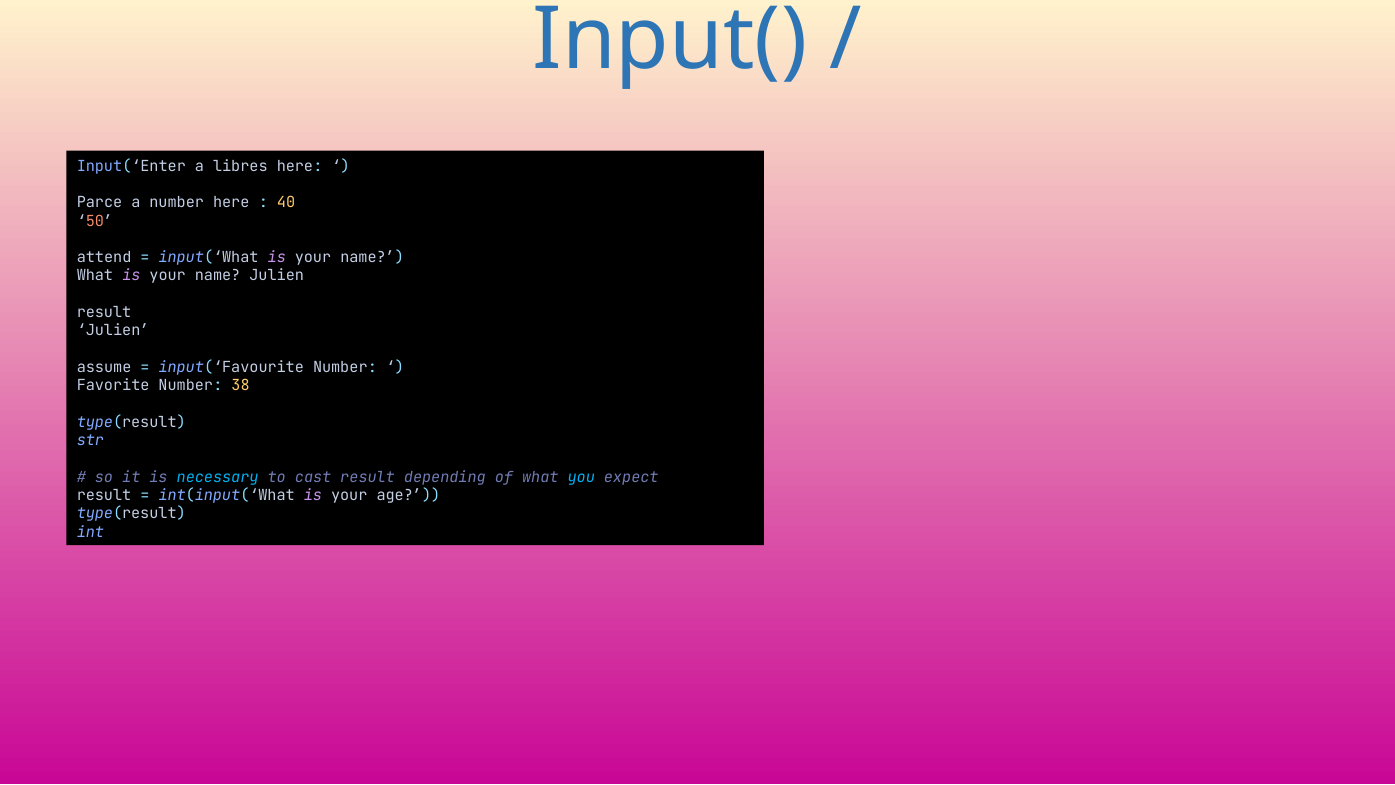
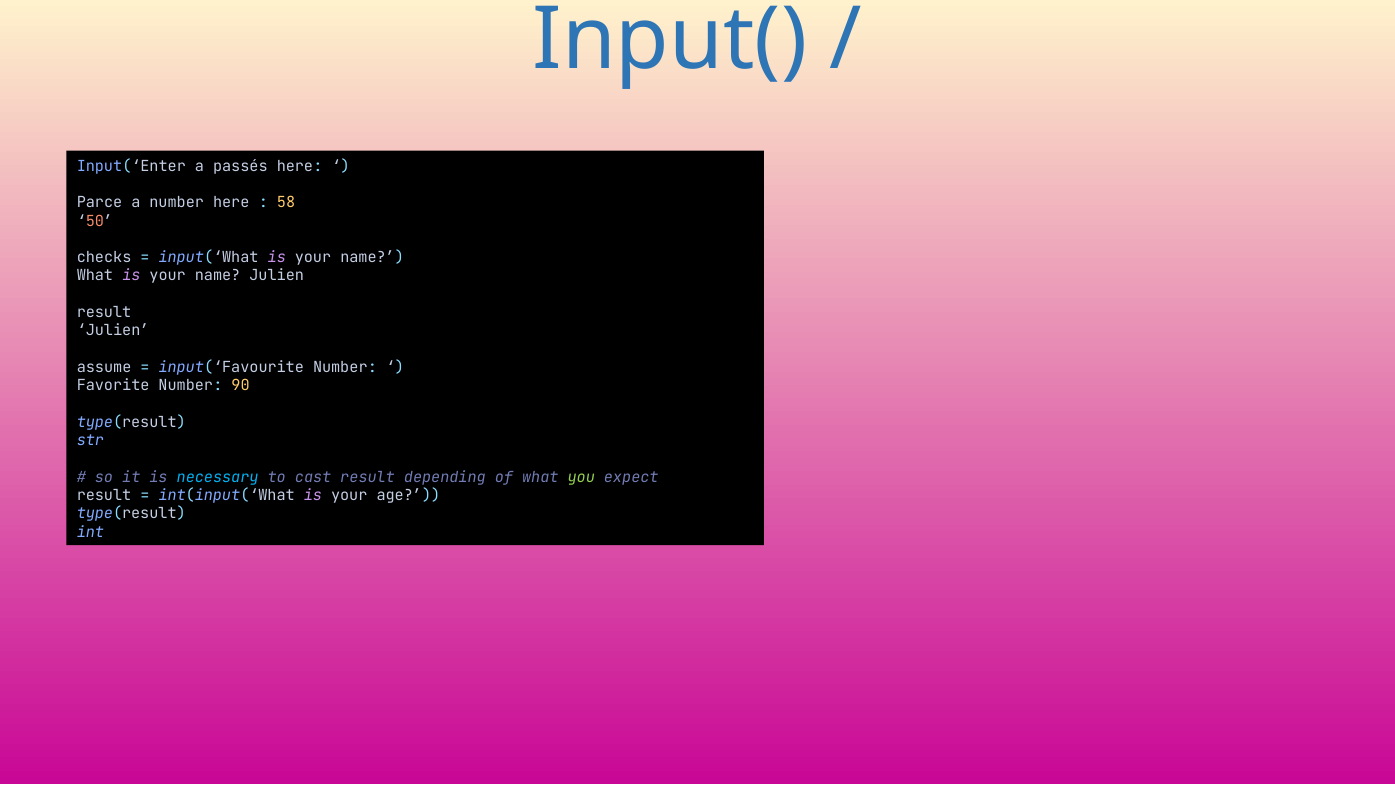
libres: libres -> passés (240, 166)
40: 40 -> 58 (286, 203)
attend: attend -> checks (104, 257)
38: 38 -> 90 (241, 385)
you colour: light blue -> light green (581, 477)
